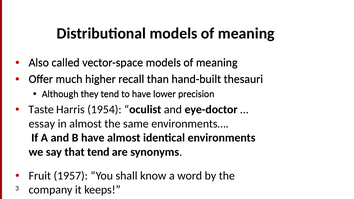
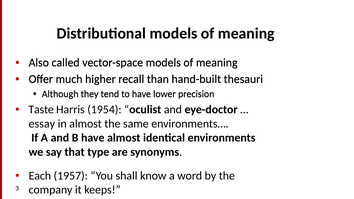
that tend: tend -> type (98, 152)
Fruit: Fruit -> Each (40, 176)
